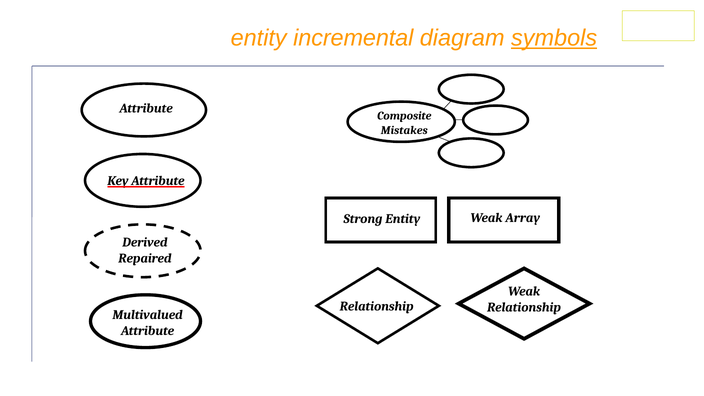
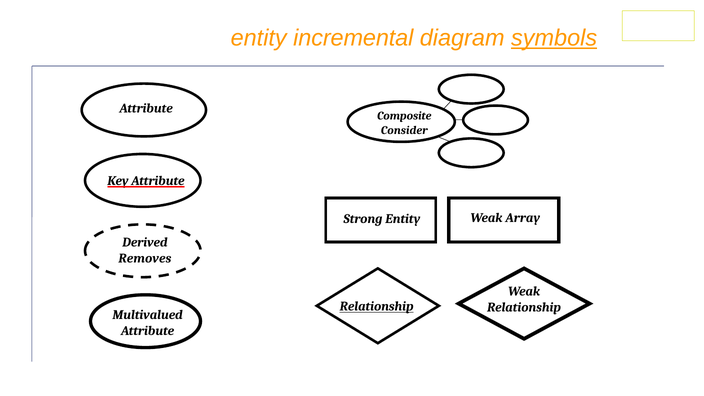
Mistakes: Mistakes -> Consider (404, 130)
Repaired: Repaired -> Removes (145, 258)
Relationship underline: none -> present (377, 307)
